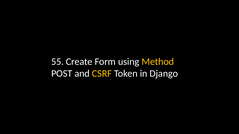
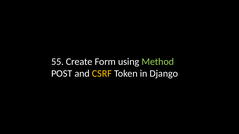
Method colour: yellow -> light green (158, 62)
